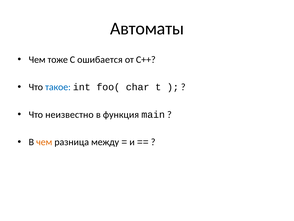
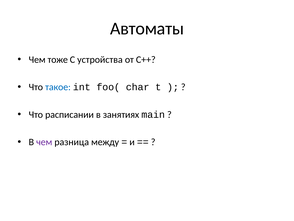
ошибается: ошибается -> устройства (100, 59)
неизвестно: неизвестно -> расписании (70, 114)
функция: функция -> занятиях (121, 114)
чем colour: orange -> purple (44, 142)
